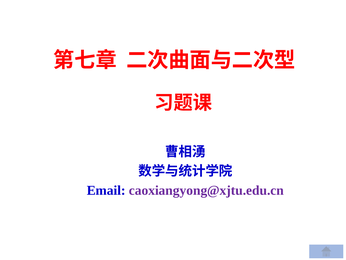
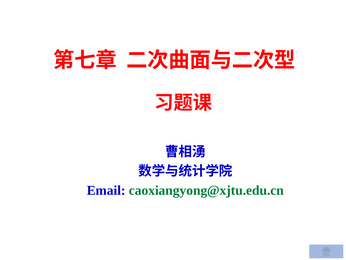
caoxiangyong@xjtu.edu.cn colour: purple -> green (206, 190)
